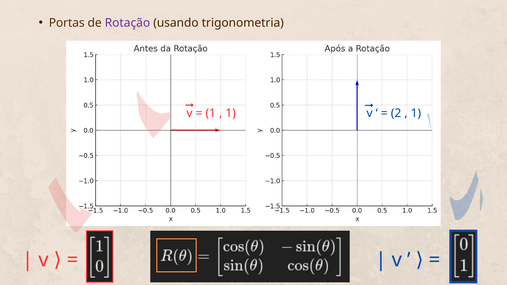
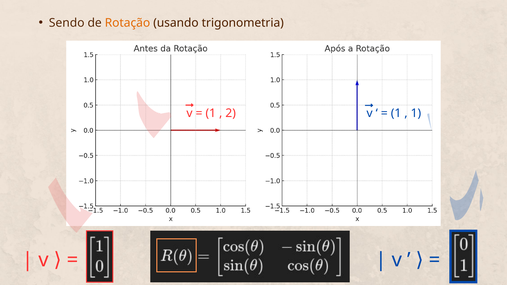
Portas: Portas -> Sendo (67, 23)
Rotação colour: purple -> orange (127, 23)
1: 1 -> 2 (231, 113)
2: 2 -> 1 (396, 113)
